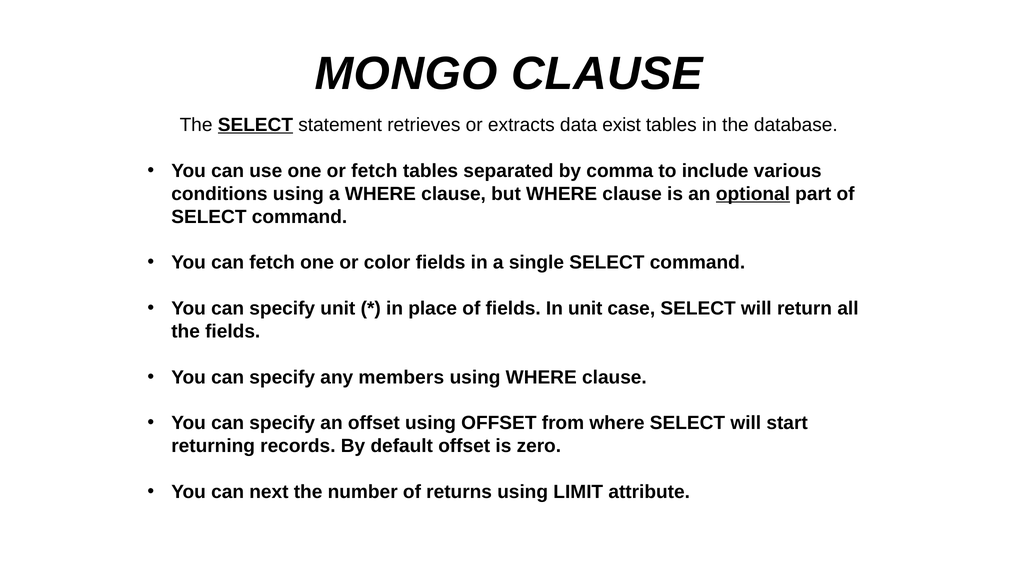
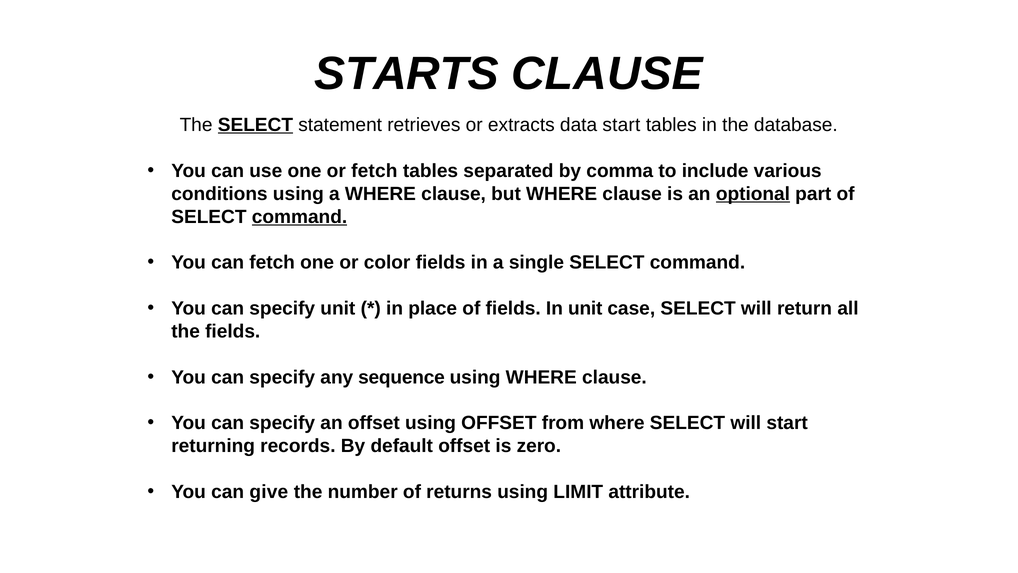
MONGO: MONGO -> STARTS (407, 74)
data exist: exist -> start (621, 125)
command underline: none -> present (300, 217)
members: members -> sequence (401, 377)
next: next -> give (269, 492)
